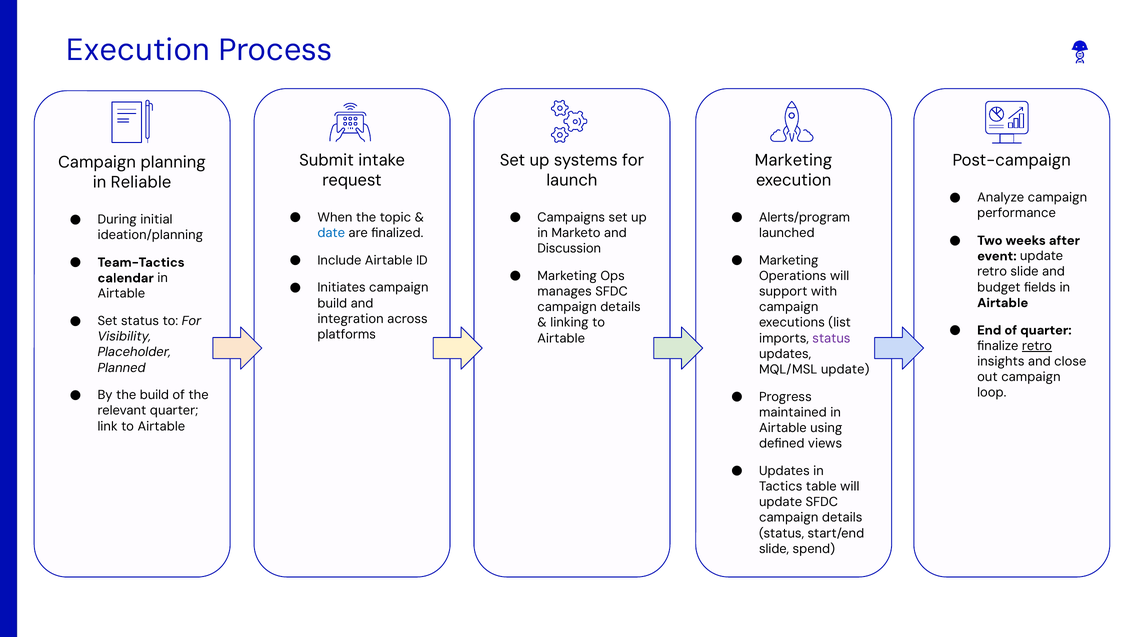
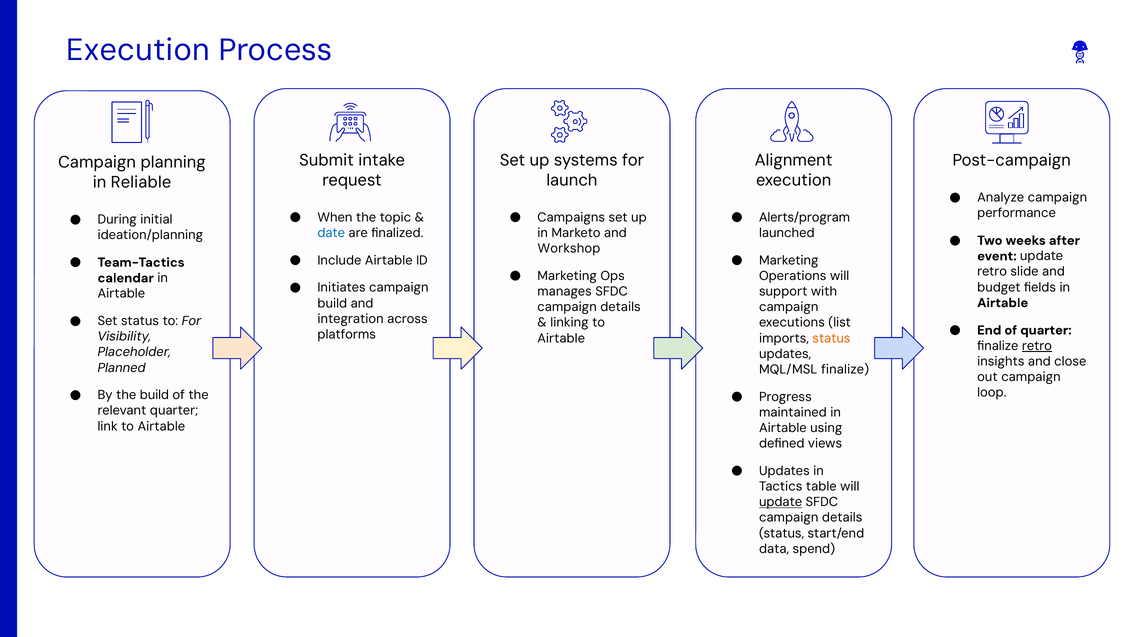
Marketing: Marketing -> Alignment (794, 160)
Discussion: Discussion -> Workshop (569, 248)
status colour: purple -> orange (831, 338)
MQL/MSL update: update -> finalize (845, 369)
update underline: none -> present (781, 502)
slide: slide -> data (774, 549)
